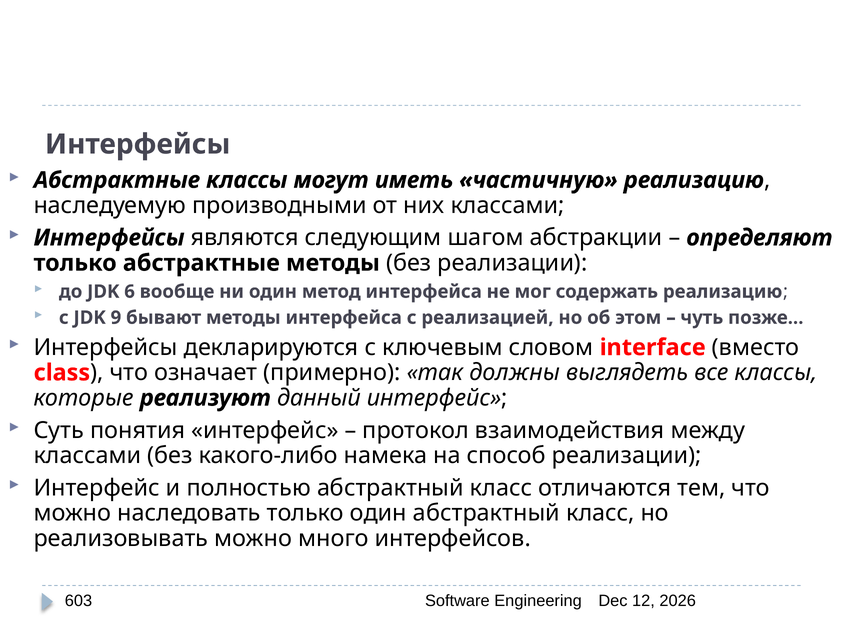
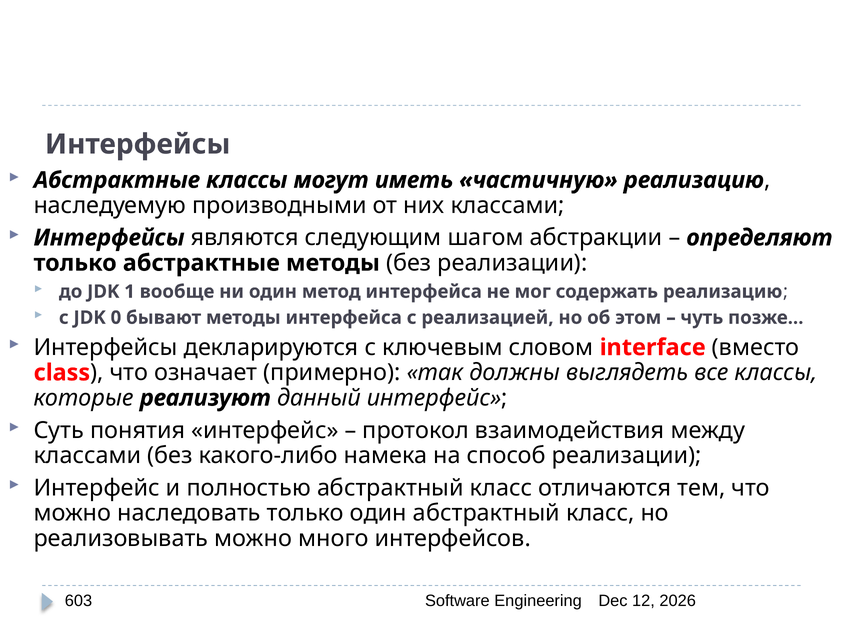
6: 6 -> 1 (130, 292)
9: 9 -> 0 (116, 318)
